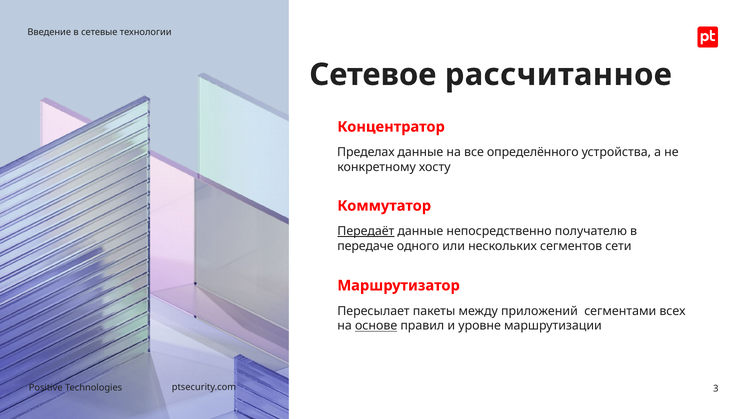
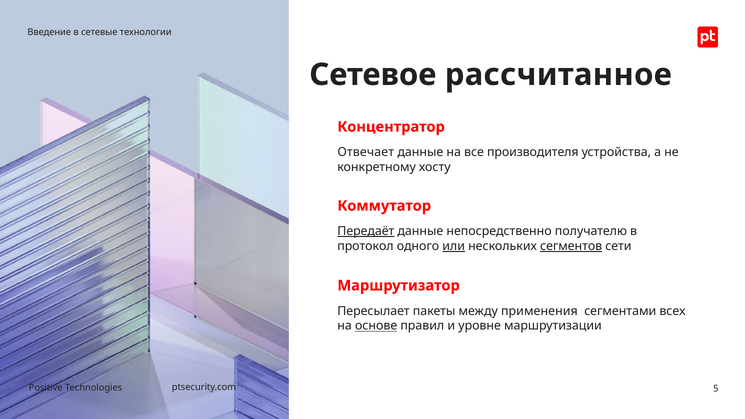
Пределах: Пределах -> Отвечает (366, 152)
определённого: определённого -> производителя (533, 152)
передаче: передаче -> протокол (365, 246)
или underline: none -> present (454, 246)
сегментов underline: none -> present (571, 246)
приложений: приложений -> применения (539, 311)
3: 3 -> 5 (716, 389)
